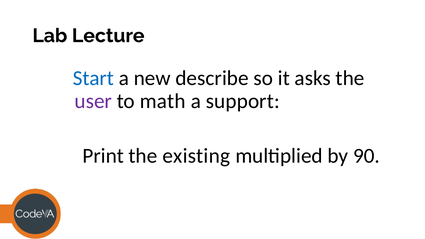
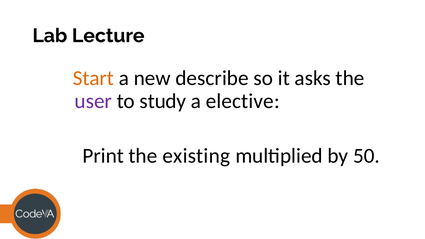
Start colour: blue -> orange (93, 78)
math: math -> study (163, 101)
support: support -> elective (243, 101)
90: 90 -> 50 (366, 156)
